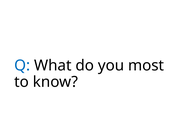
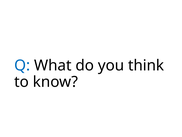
most: most -> think (146, 65)
